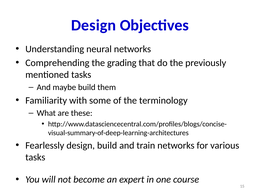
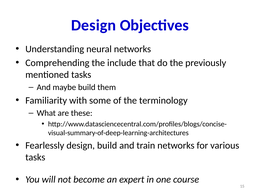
grading: grading -> include (122, 63)
